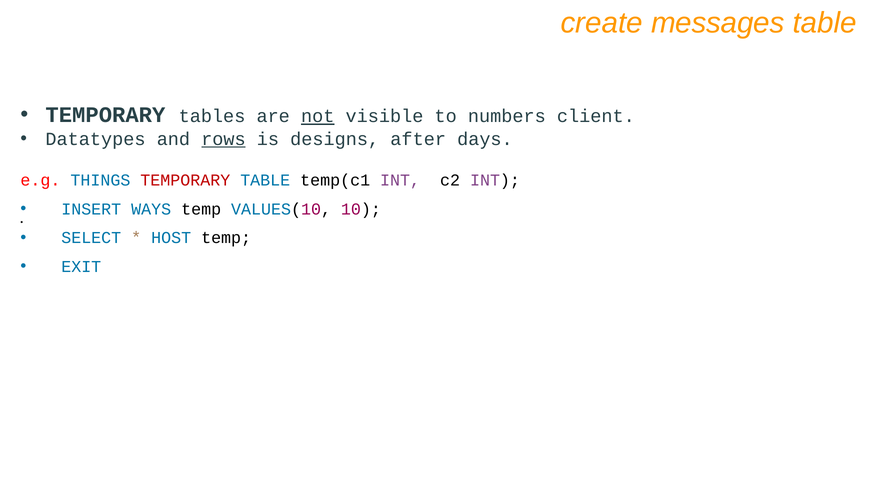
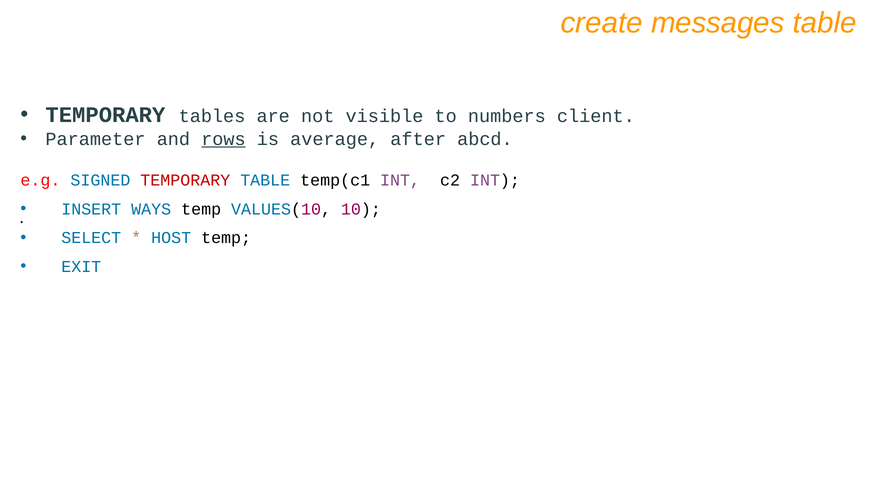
not underline: present -> none (318, 116)
Datatypes: Datatypes -> Parameter (95, 139)
designs: designs -> average (335, 139)
days: days -> abcd (485, 139)
THINGS: THINGS -> SIGNED (100, 180)
